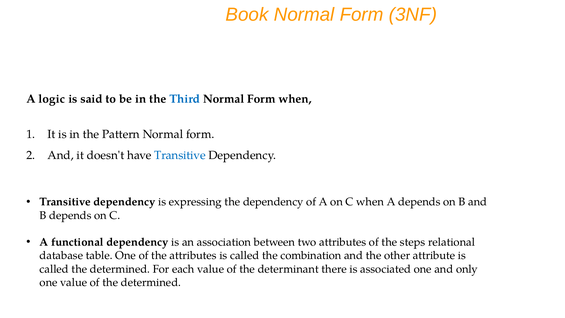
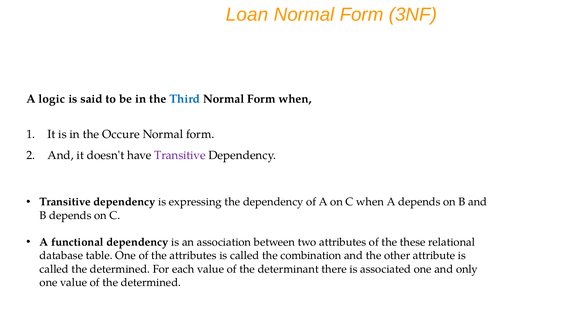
Book: Book -> Loan (247, 15)
Pattern: Pattern -> Occure (121, 134)
Transitive colour: blue -> purple (180, 155)
steps: steps -> these (413, 242)
